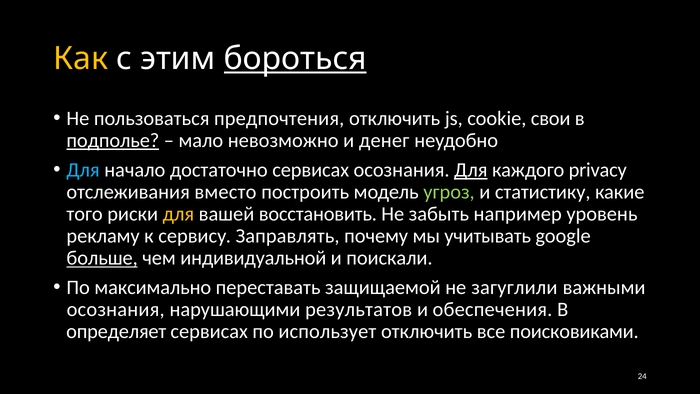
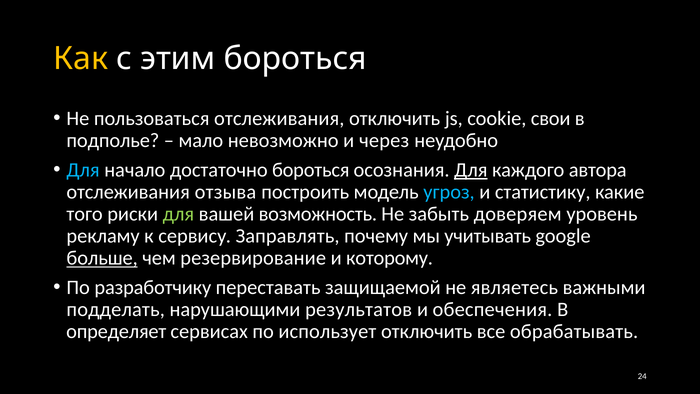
бороться underline: present -> none (295, 59)
пользоваться предпочтения: предпочтения -> отслеживания (279, 118)
подполье underline: present -> none (113, 140)
денег: денег -> через (384, 140)
достаточно сервисах: сервисах -> бороться (311, 170)
privacy: privacy -> автора (598, 170)
вместо: вместо -> отзыва (225, 192)
угроз colour: light green -> light blue (449, 192)
для colour: yellow -> light green (178, 214)
восстановить: восстановить -> возможность (318, 214)
например: например -> доверяем (518, 214)
индивидуальной: индивидуальной -> резервирование (253, 258)
поискали: поискали -> которому (390, 258)
максимально: максимально -> разработчику (153, 287)
загуглили: загуглили -> являетесь (514, 287)
осознания: осознания -> подделать (116, 309)
поисковиками: поисковиками -> обрабатывать (574, 331)
